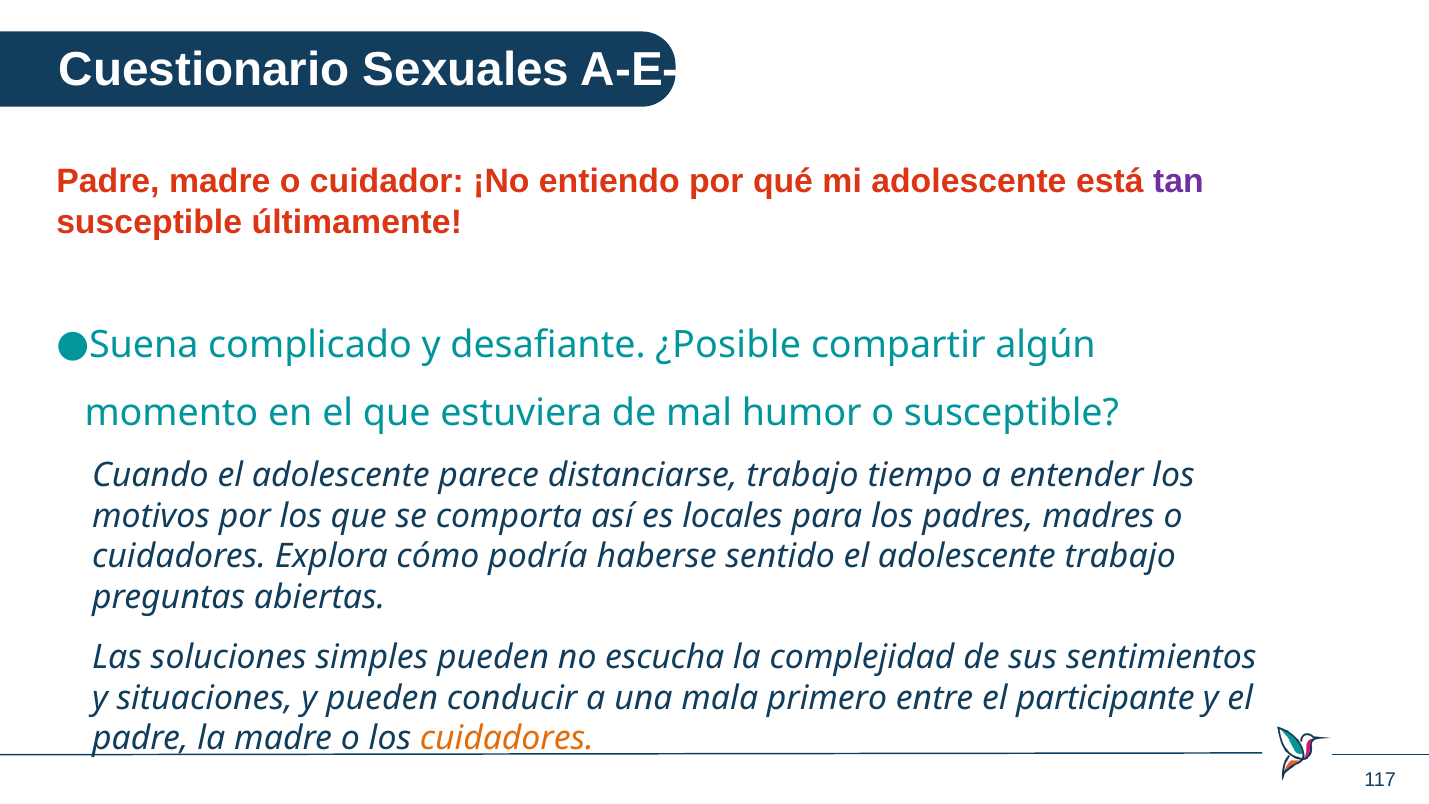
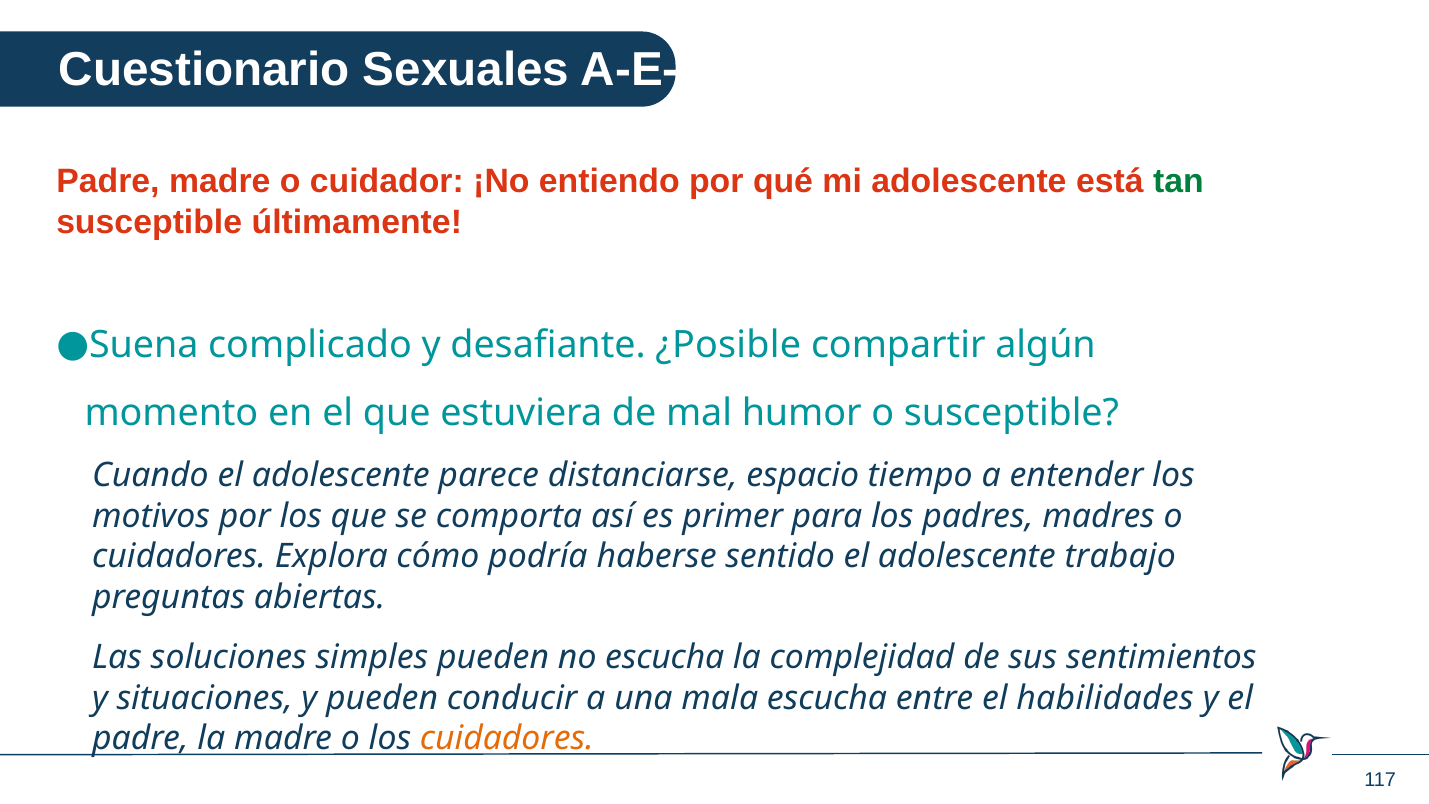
tan colour: purple -> green (1178, 182)
distanciarse trabajo: trabajo -> espacio (803, 475)
locales: locales -> primer (733, 516)
mala primero: primero -> escucha (827, 698)
participante: participante -> habilidades (1105, 698)
